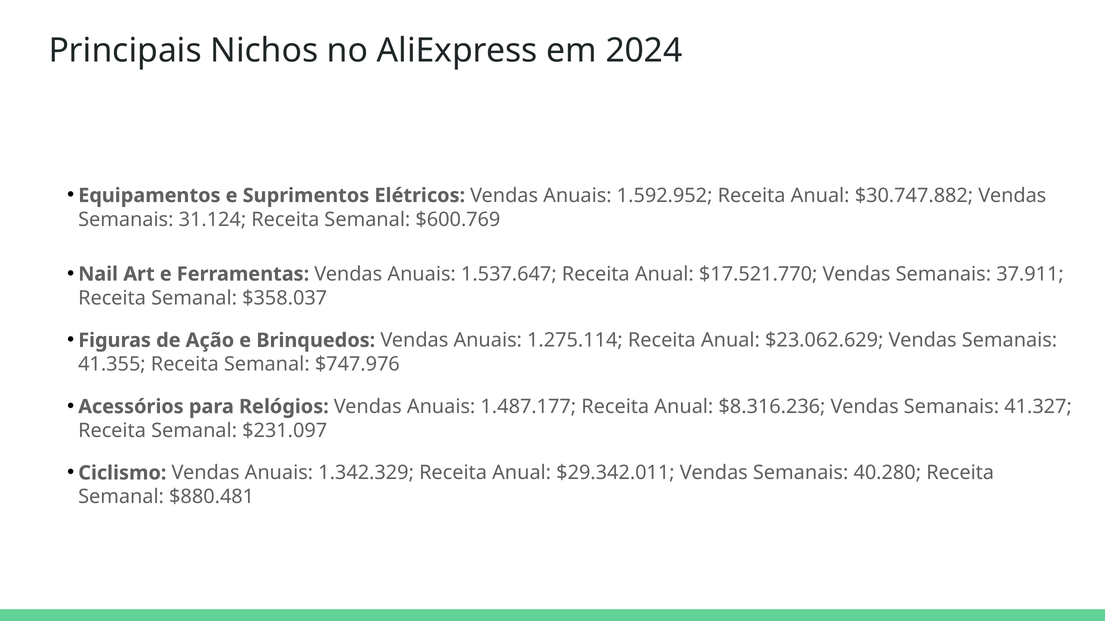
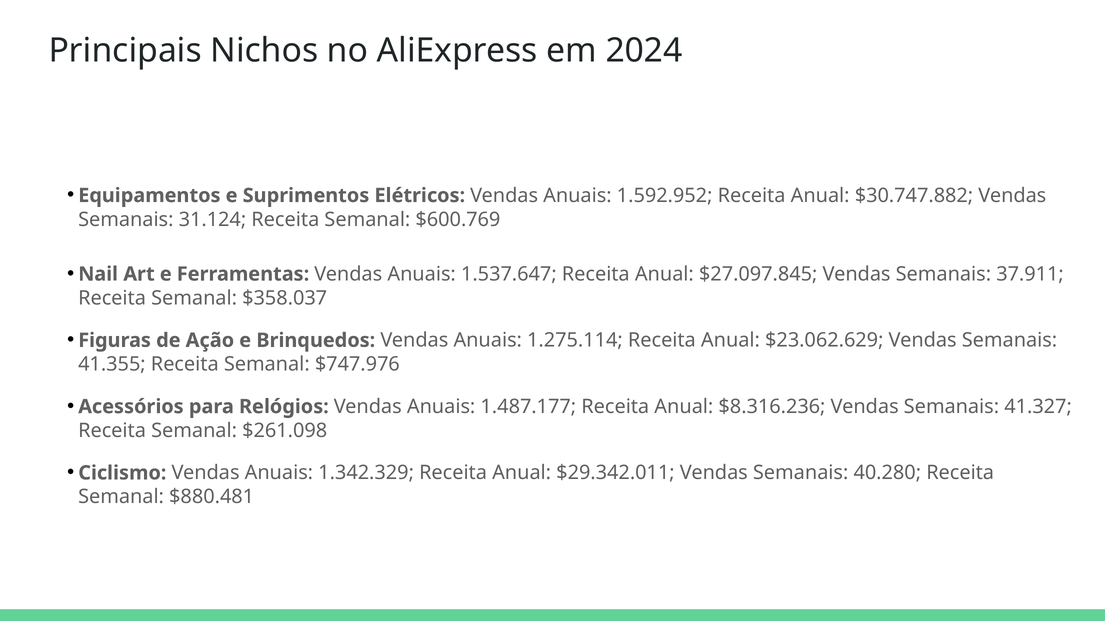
$17.521.770: $17.521.770 -> $27.097.845 (758, 274)
$231.097: $231.097 -> $261.098 (285, 431)
